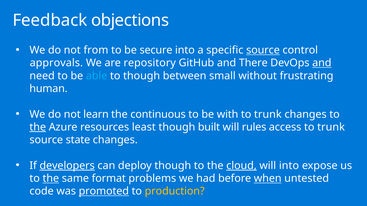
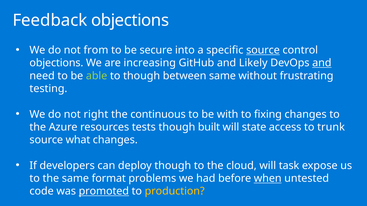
approvals: approvals -> objections (56, 63)
repository: repository -> increasing (150, 63)
There: There -> Likely (253, 63)
able colour: light blue -> light green (97, 76)
between small: small -> same (222, 76)
human: human -> testing (48, 89)
learn: learn -> right (96, 114)
trunk: trunk -> fixing (268, 114)
the underline: present -> none (38, 127)
least: least -> tests (144, 127)
rules: rules -> state (254, 127)
state: state -> what (78, 140)
developers underline: present -> none (67, 166)
cloud underline: present -> none (241, 166)
will into: into -> task (289, 166)
the underline: present -> none (51, 179)
